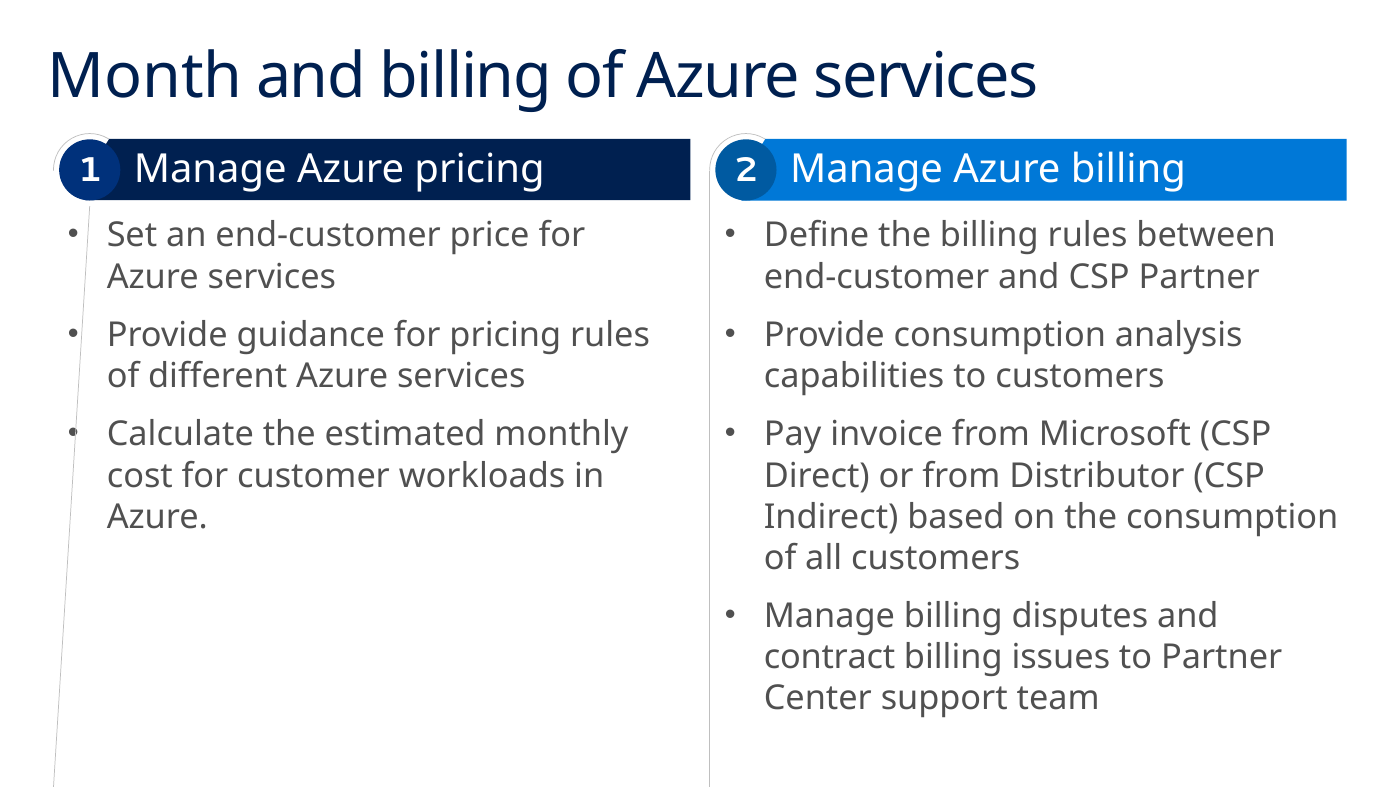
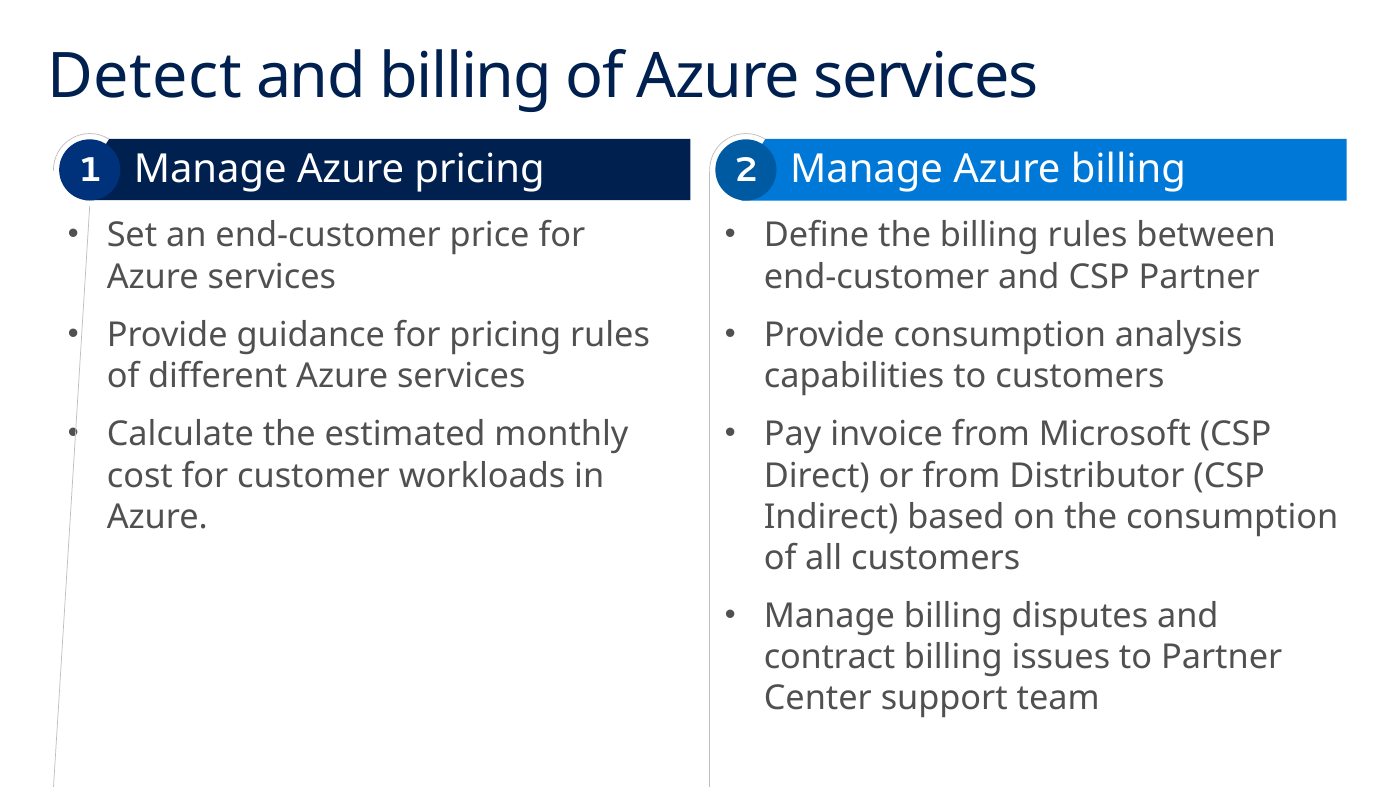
Month: Month -> Detect (145, 77)
